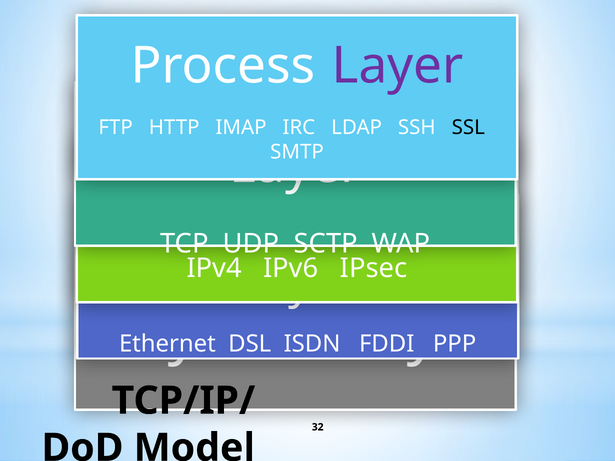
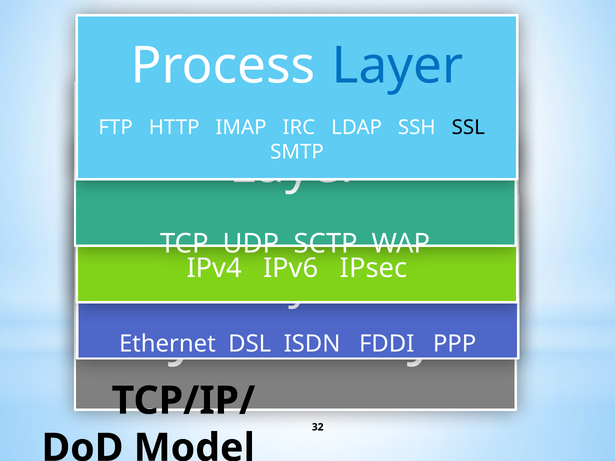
Layer colour: purple -> blue (398, 66)
